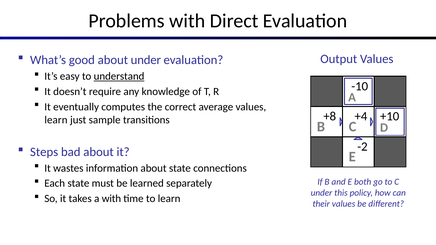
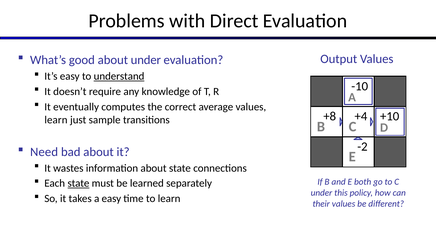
Steps: Steps -> Need (44, 152)
state underline: none -> present (78, 184)
a with: with -> easy (111, 199)
